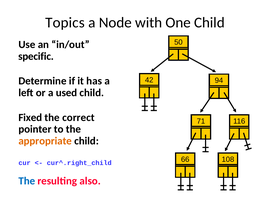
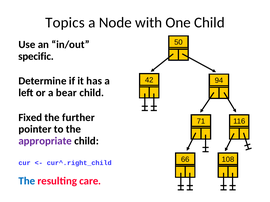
used: used -> bear (66, 93)
correct: correct -> further (78, 118)
appropriate colour: orange -> purple (45, 141)
also: also -> care (90, 181)
